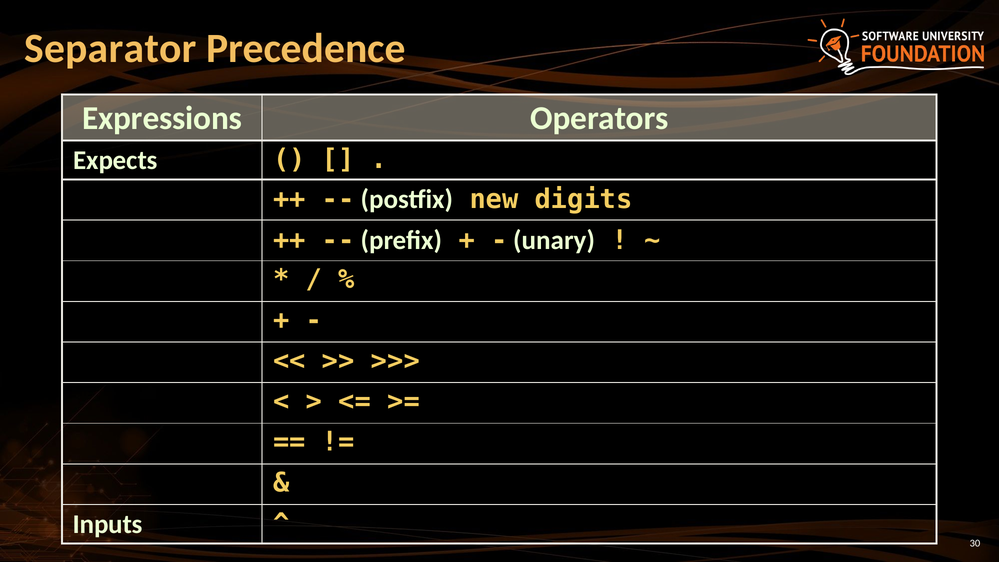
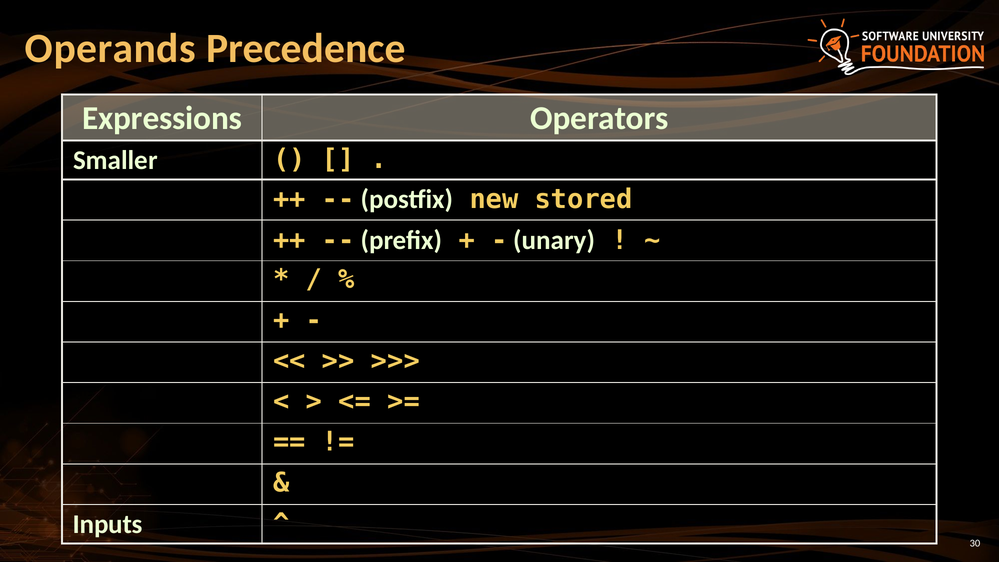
Separator: Separator -> Operands (110, 49)
Expects: Expects -> Smaller (115, 161)
digits: digits -> stored (584, 199)
